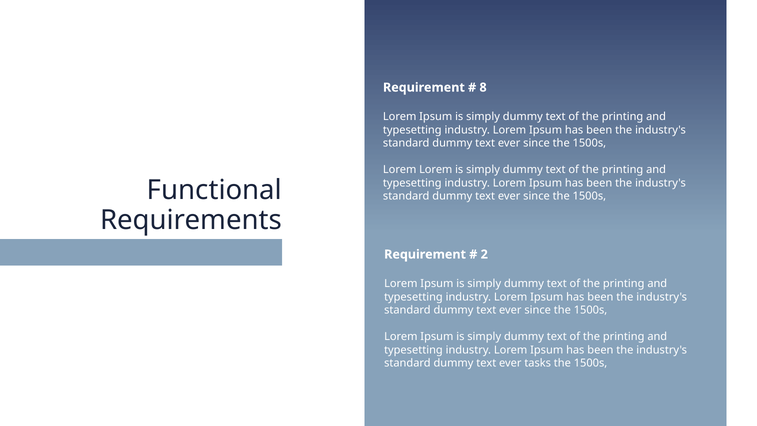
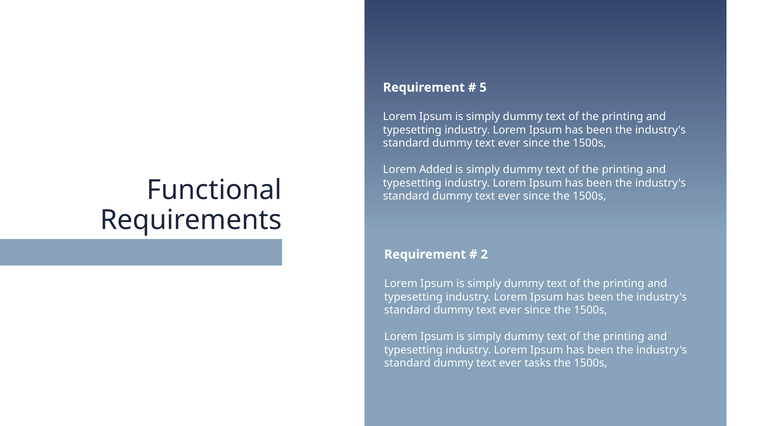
8: 8 -> 5 (483, 87)
Lorem Lorem: Lorem -> Added (436, 170)
